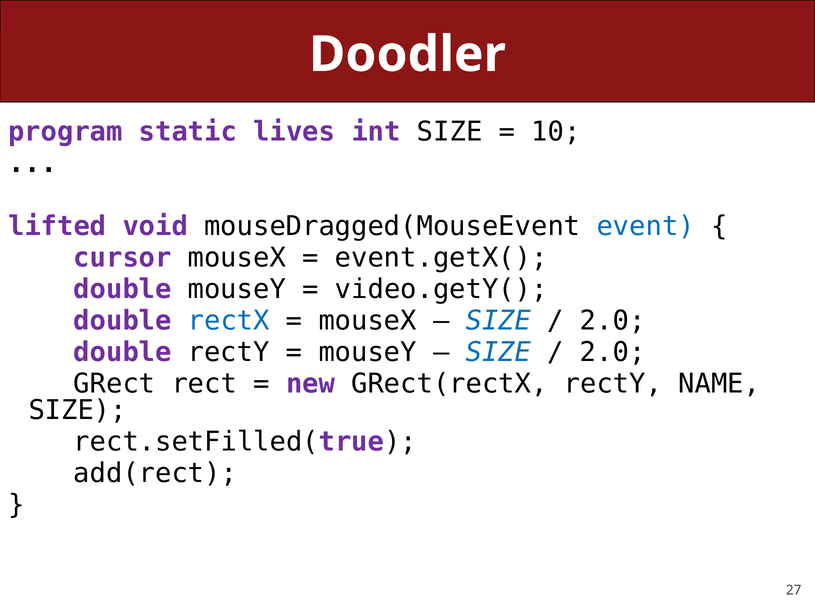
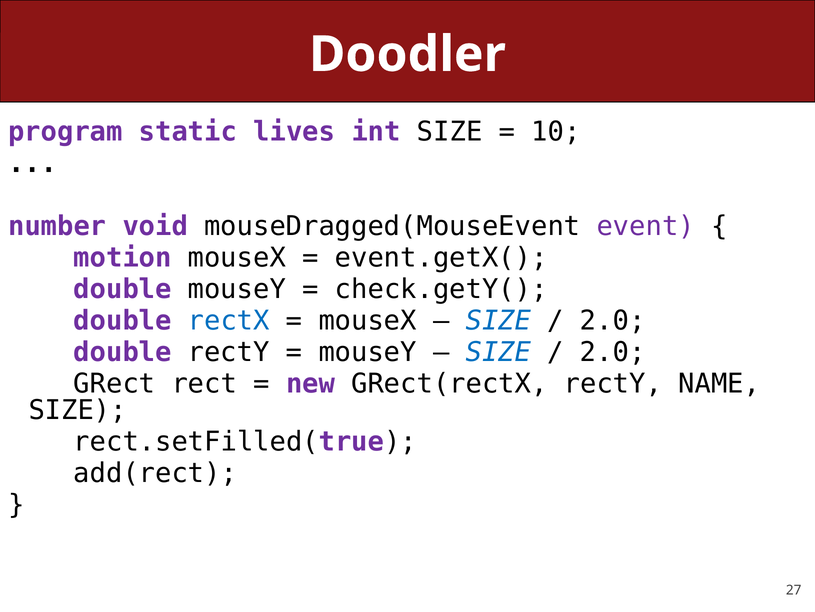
lifted: lifted -> number (57, 226)
event colour: blue -> purple (646, 226)
cursor: cursor -> motion (123, 257)
video.getY(: video.getY( -> check.getY( (441, 289)
